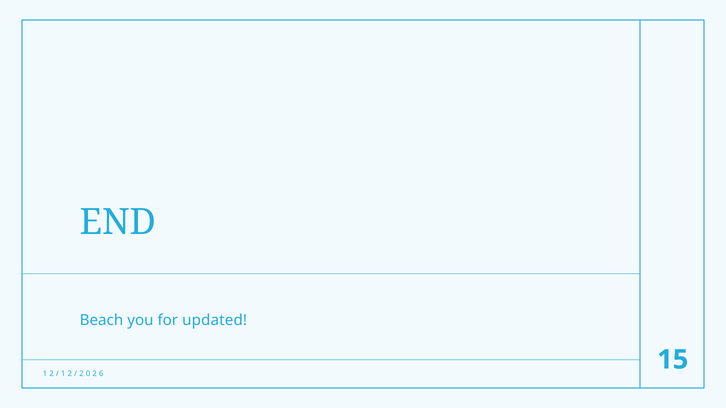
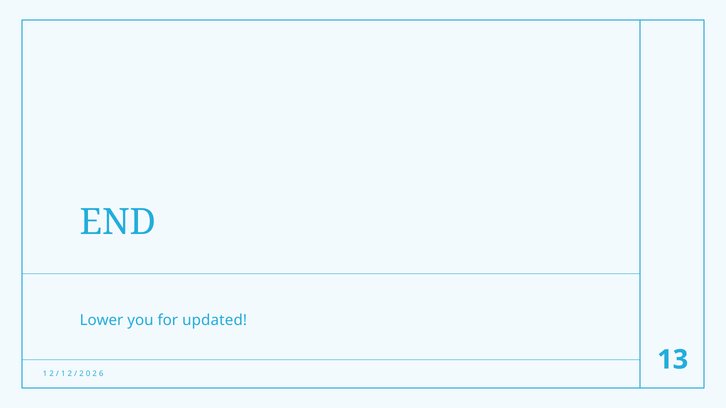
Beach: Beach -> Lower (101, 321)
15: 15 -> 13 (673, 360)
